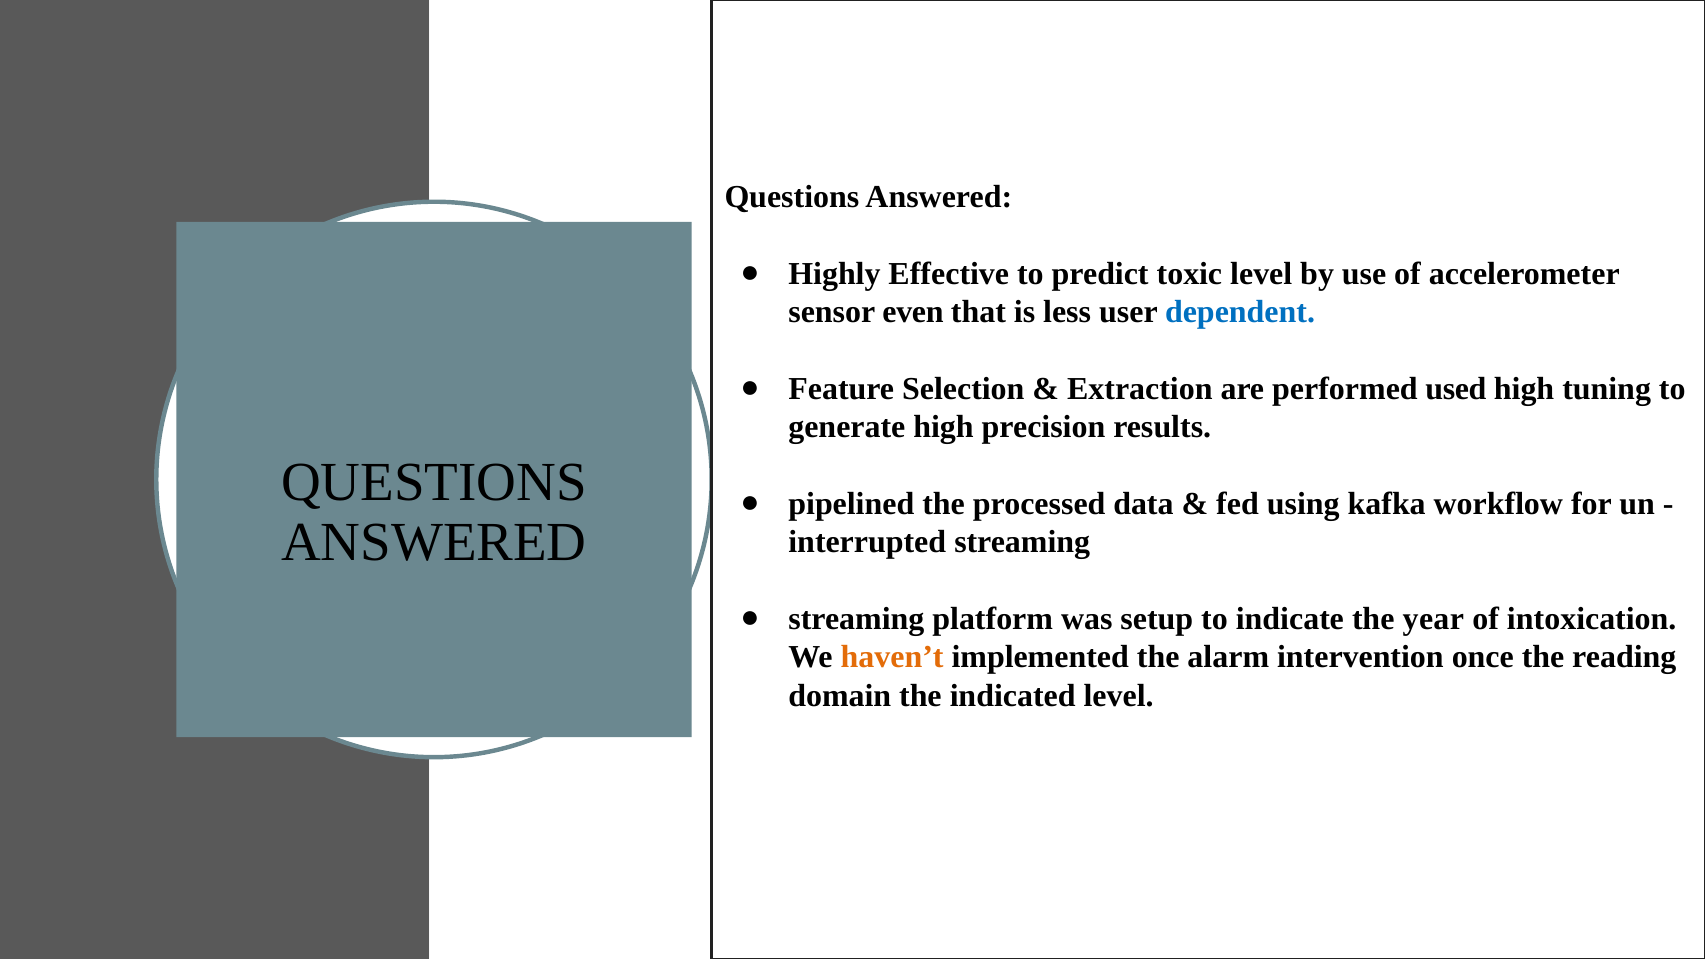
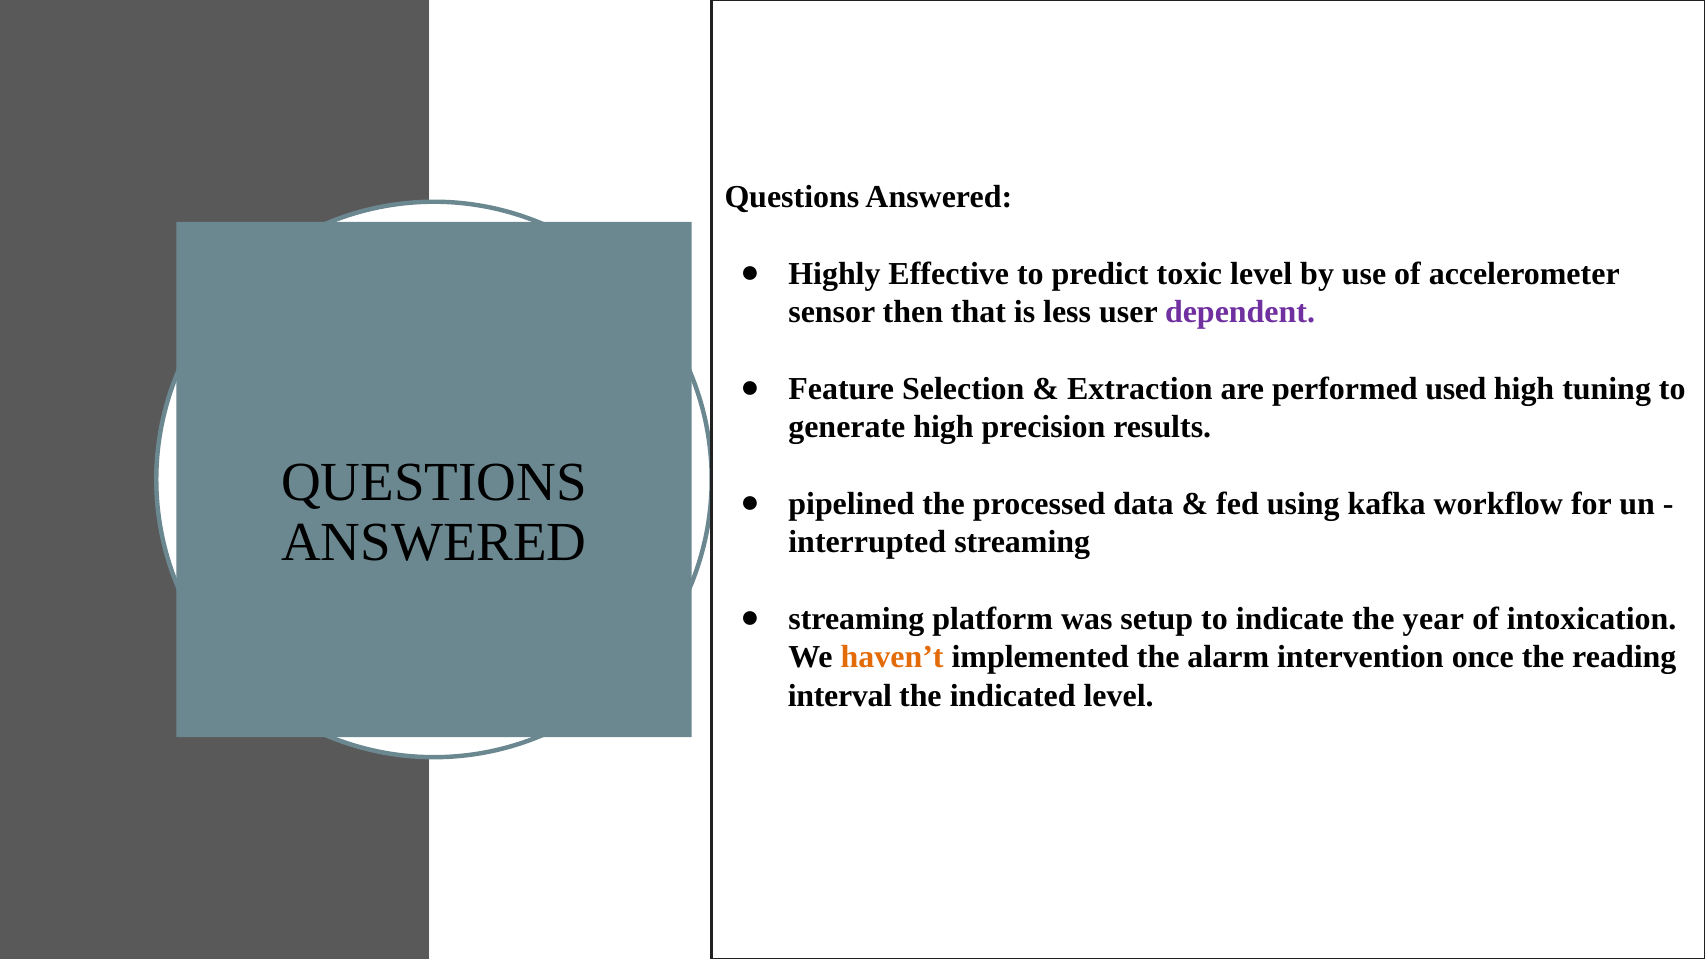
even: even -> then (913, 312)
dependent colour: blue -> purple (1240, 312)
domain: domain -> interval (840, 696)
